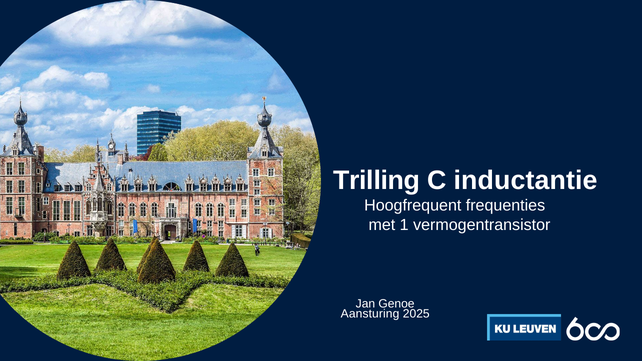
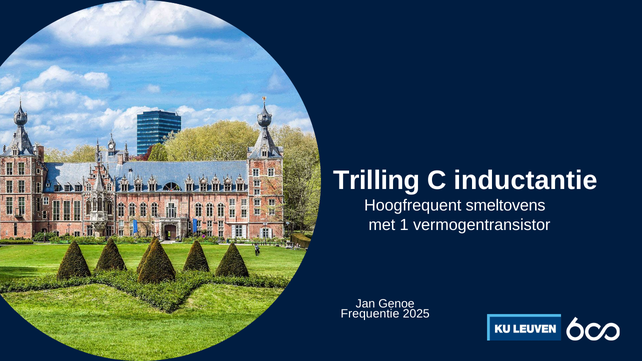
frequenties: frequenties -> smeltovens (506, 206)
Aansturing: Aansturing -> Frequentie (370, 314)
